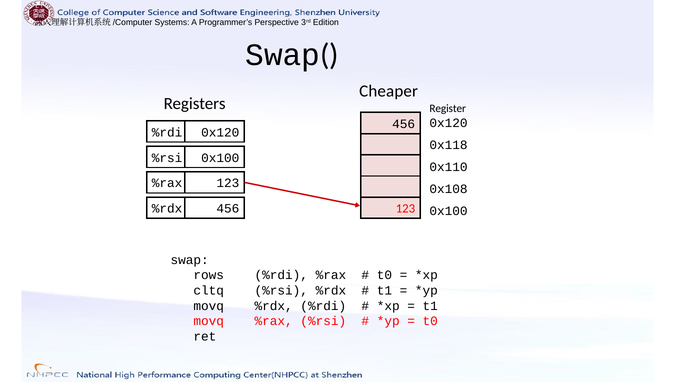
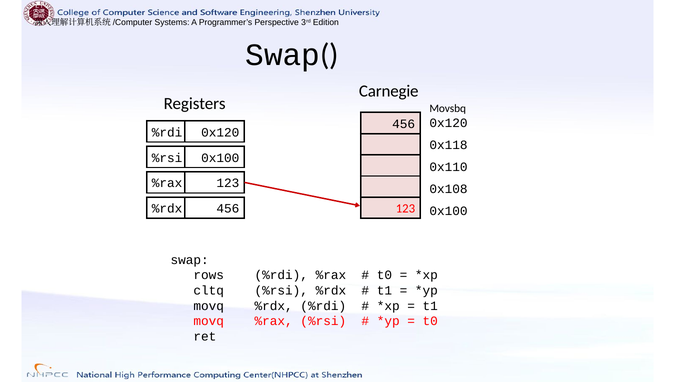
Cheaper: Cheaper -> Carnegie (389, 91)
Register: Register -> Movsbq (448, 109)
